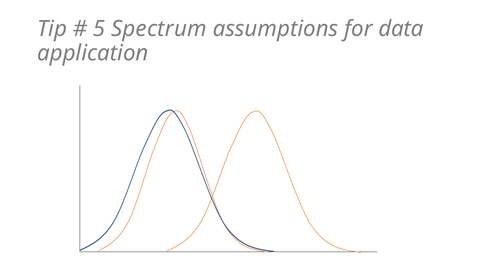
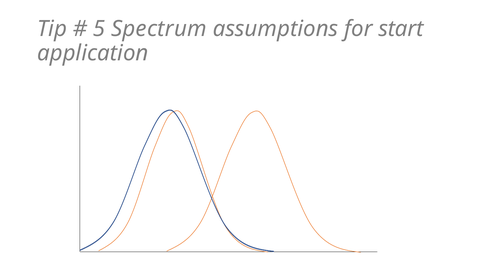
data: data -> start (401, 29)
